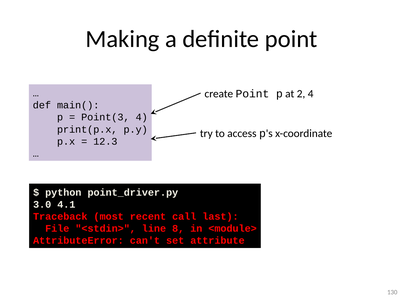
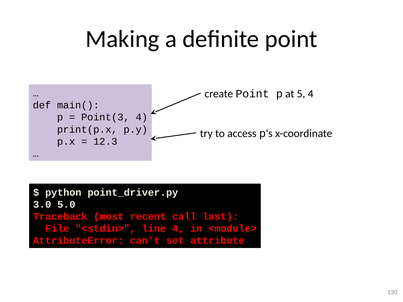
2: 2 -> 5 (301, 94)
4.1: 4.1 -> 5.0 (66, 205)
line 8: 8 -> 4 (178, 229)
